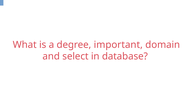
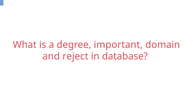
select: select -> reject (75, 56)
